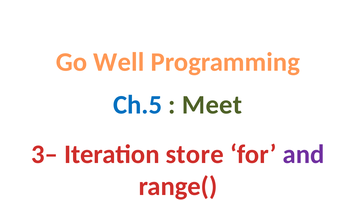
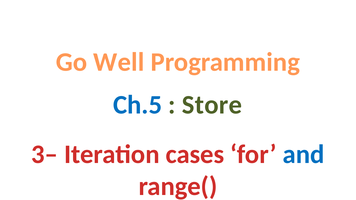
Meet: Meet -> Store (212, 105)
store: store -> cases (195, 154)
and colour: purple -> blue (304, 154)
